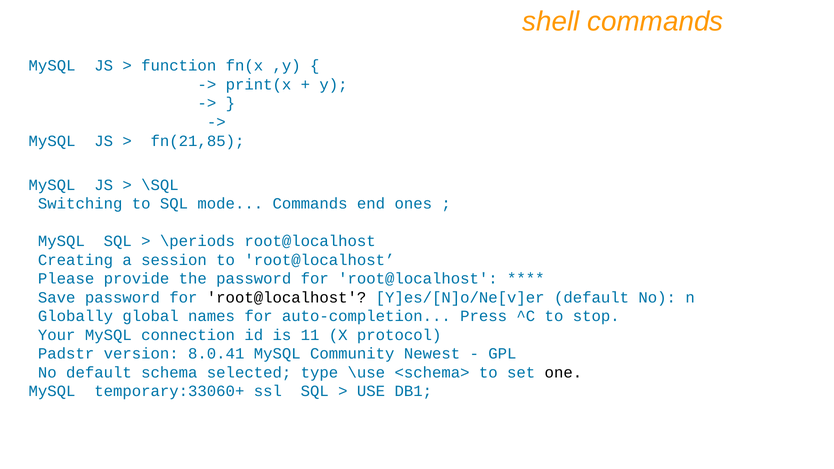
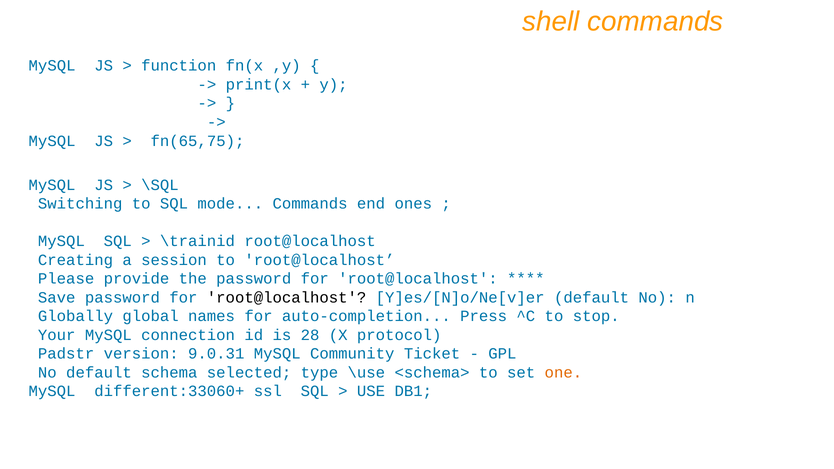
fn(21,85: fn(21,85 -> fn(65,75 (197, 141)
\periods: \periods -> \trainid (197, 241)
11: 11 -> 28 (310, 335)
8.0.41: 8.0.41 -> 9.0.31 (216, 354)
Newest: Newest -> Ticket (432, 354)
one colour: black -> orange (563, 373)
temporary:33060+: temporary:33060+ -> different:33060+ (169, 391)
